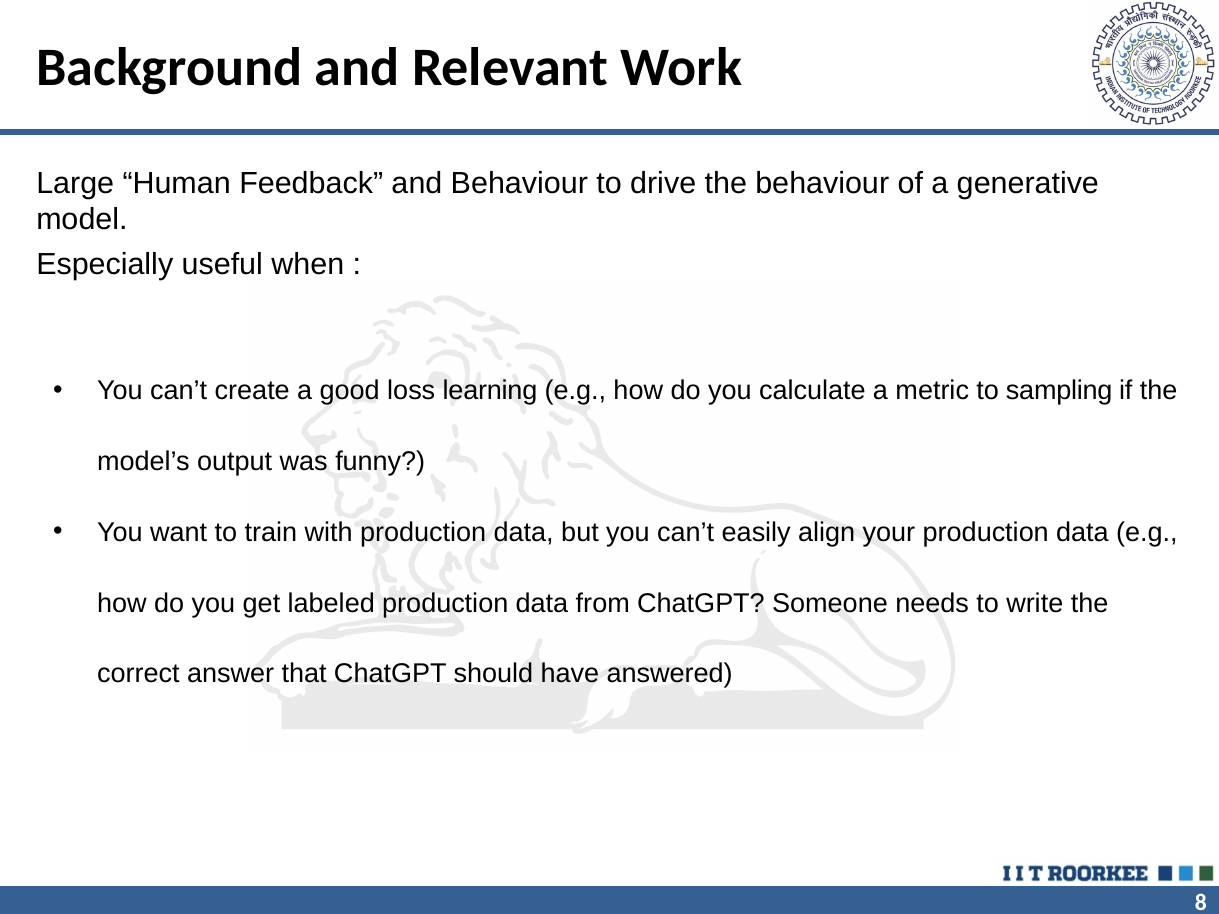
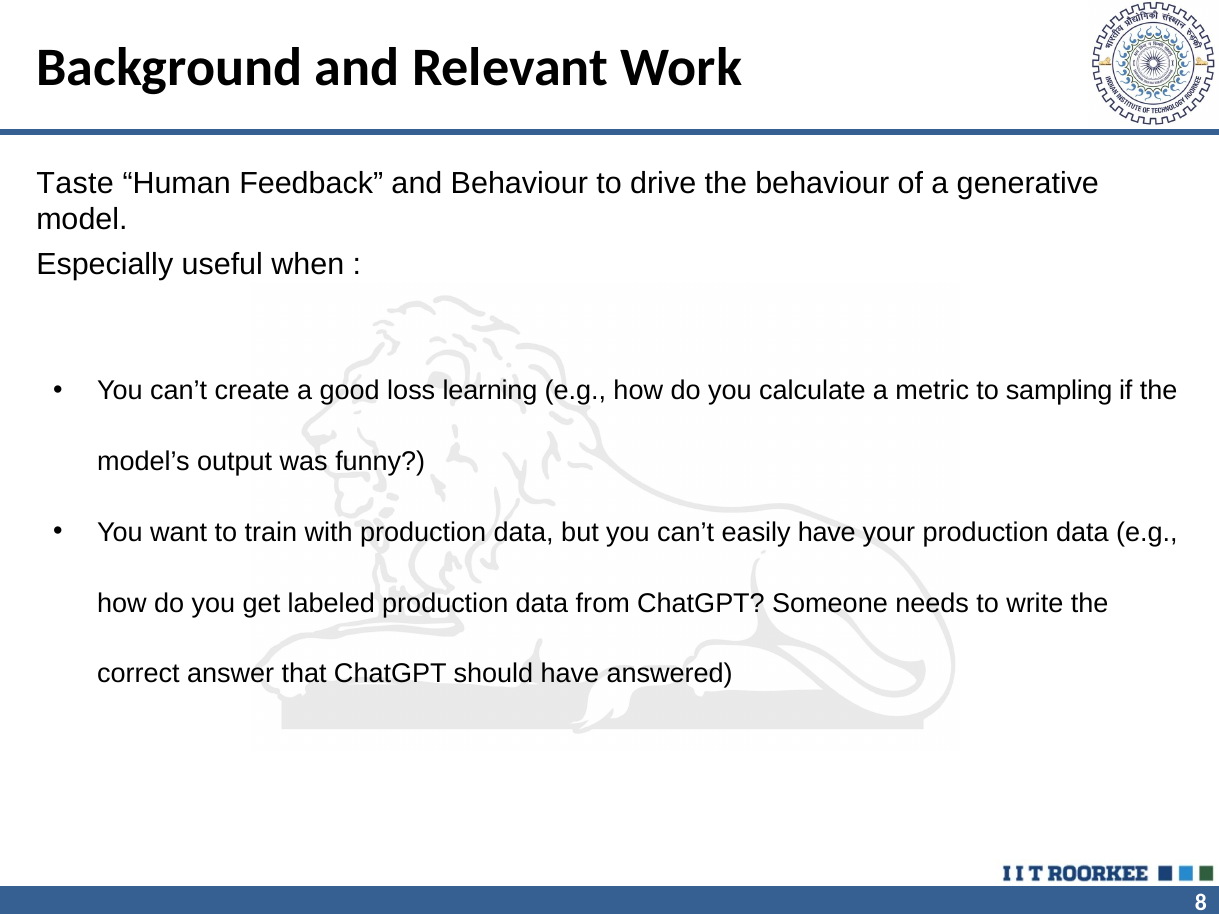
Large: Large -> Taste (75, 183)
easily align: align -> have (827, 533)
